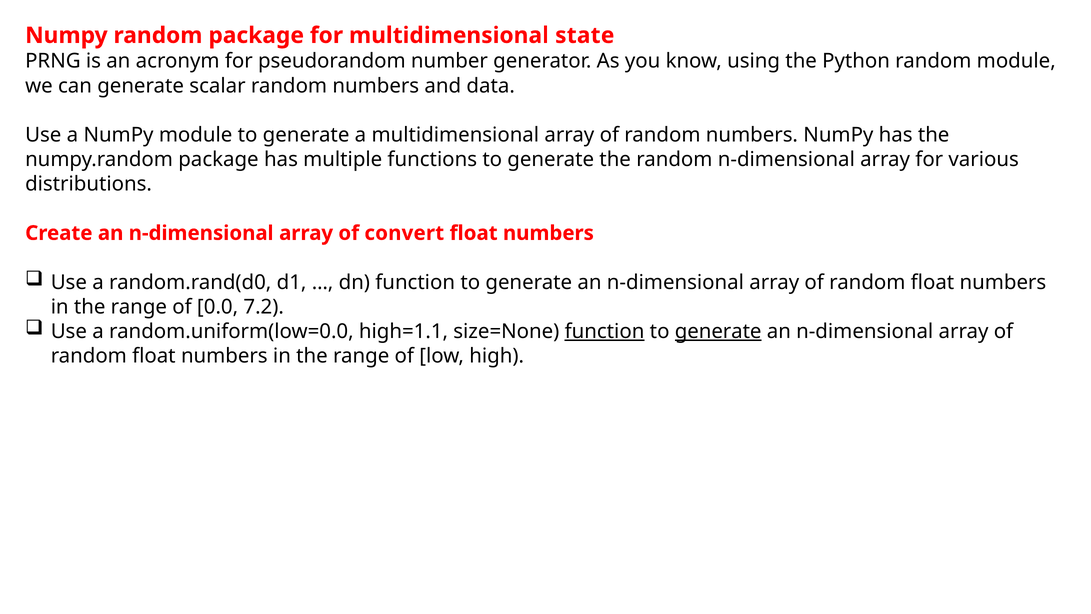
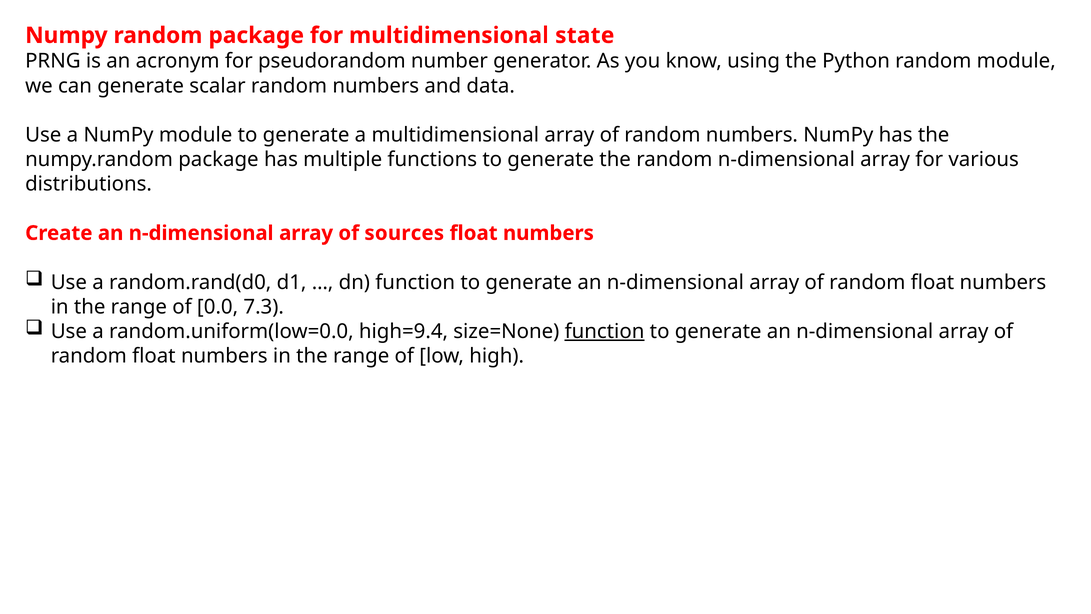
convert: convert -> sources (404, 233)
7.2: 7.2 -> 7.3 (264, 307)
high=1.1: high=1.1 -> high=9.4 (404, 331)
generate underline: present -> none (718, 331)
